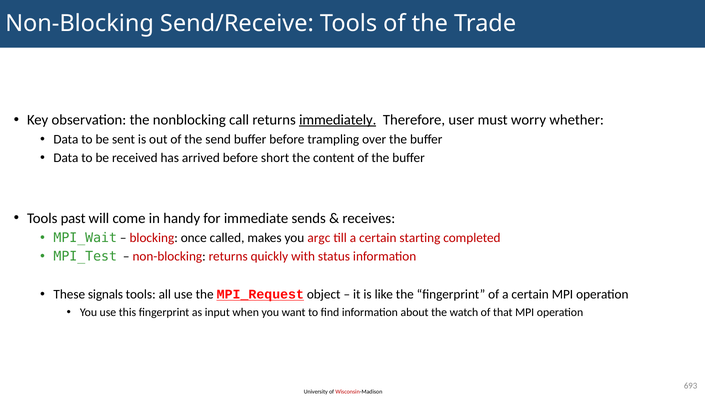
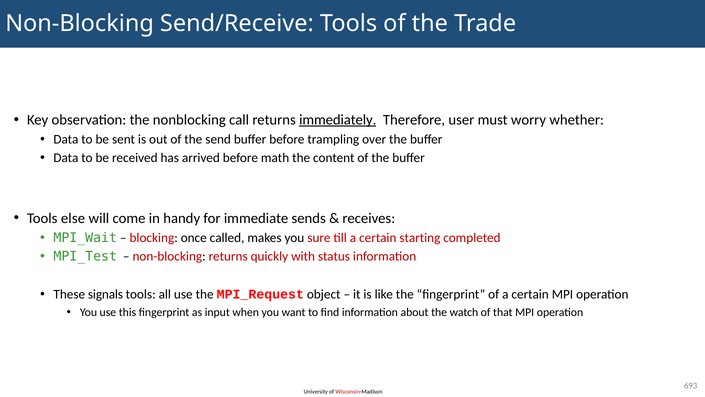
short: short -> math (275, 158)
past: past -> else (73, 218)
argc: argc -> sure (319, 237)
MPI_Request underline: present -> none (260, 294)
